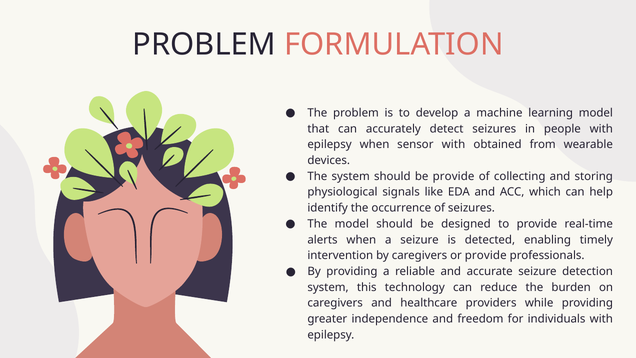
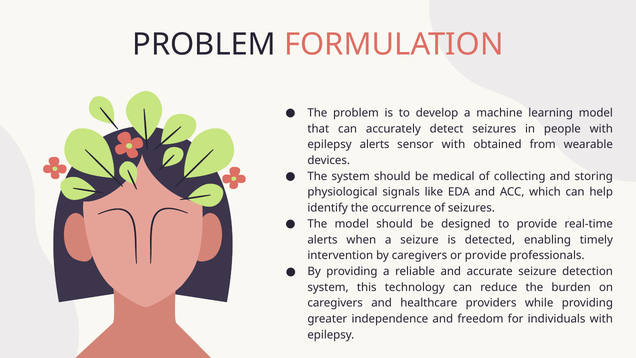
epilepsy when: when -> alerts (375, 144)
be provide: provide -> medical (454, 176)
